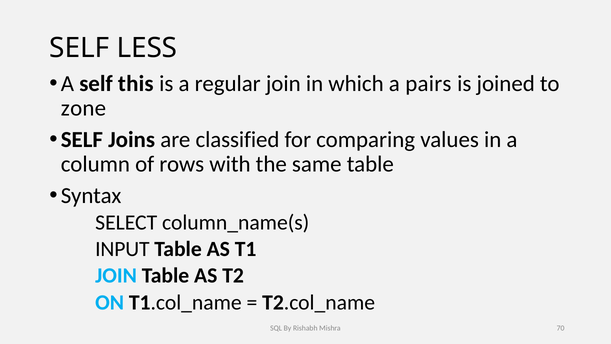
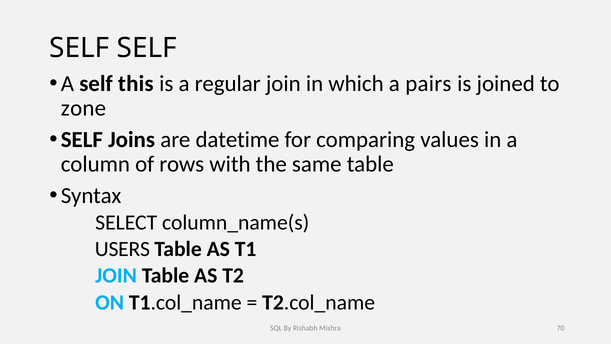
SELF LESS: LESS -> SELF (147, 48)
classified: classified -> datetime (237, 139)
INPUT: INPUT -> USERS (122, 249)
